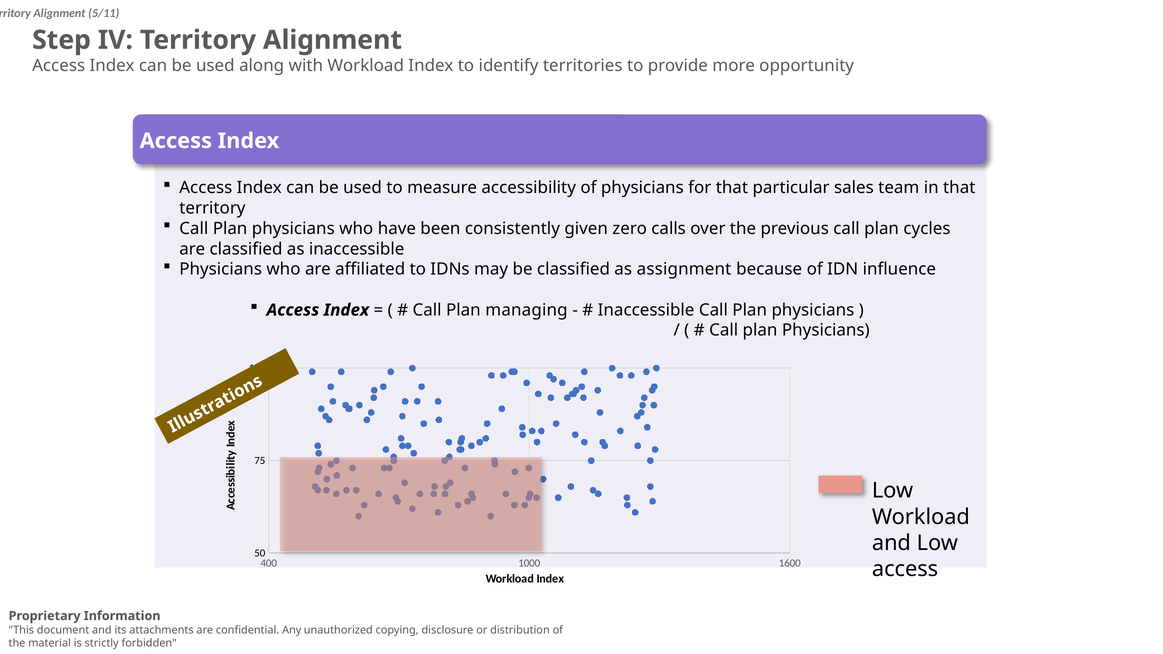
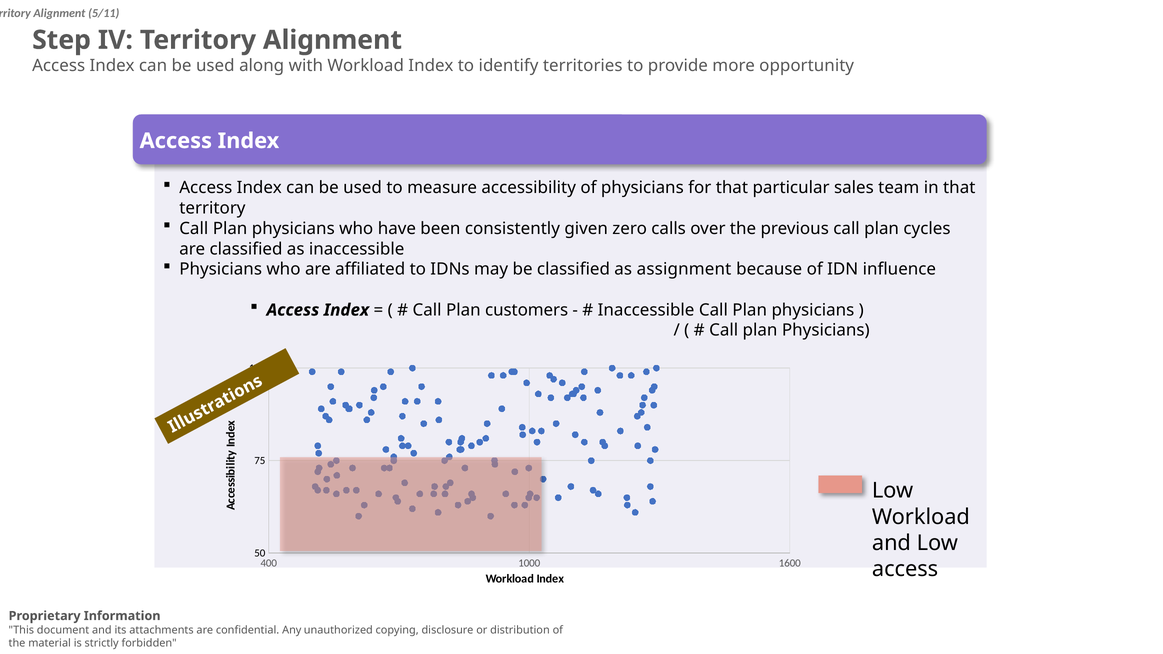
managing: managing -> customers (527, 310)
